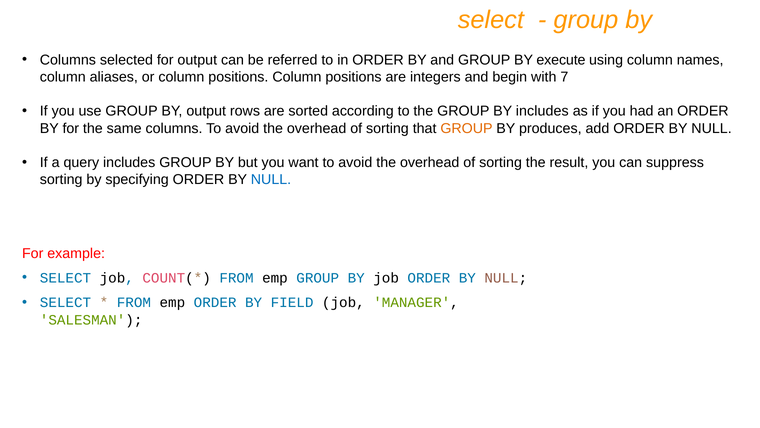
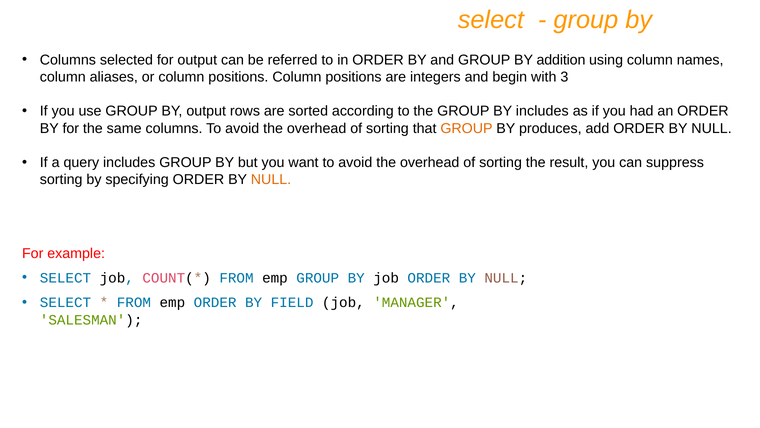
execute: execute -> addition (561, 60)
7: 7 -> 3 (564, 77)
NULL colour: blue -> orange (271, 180)
